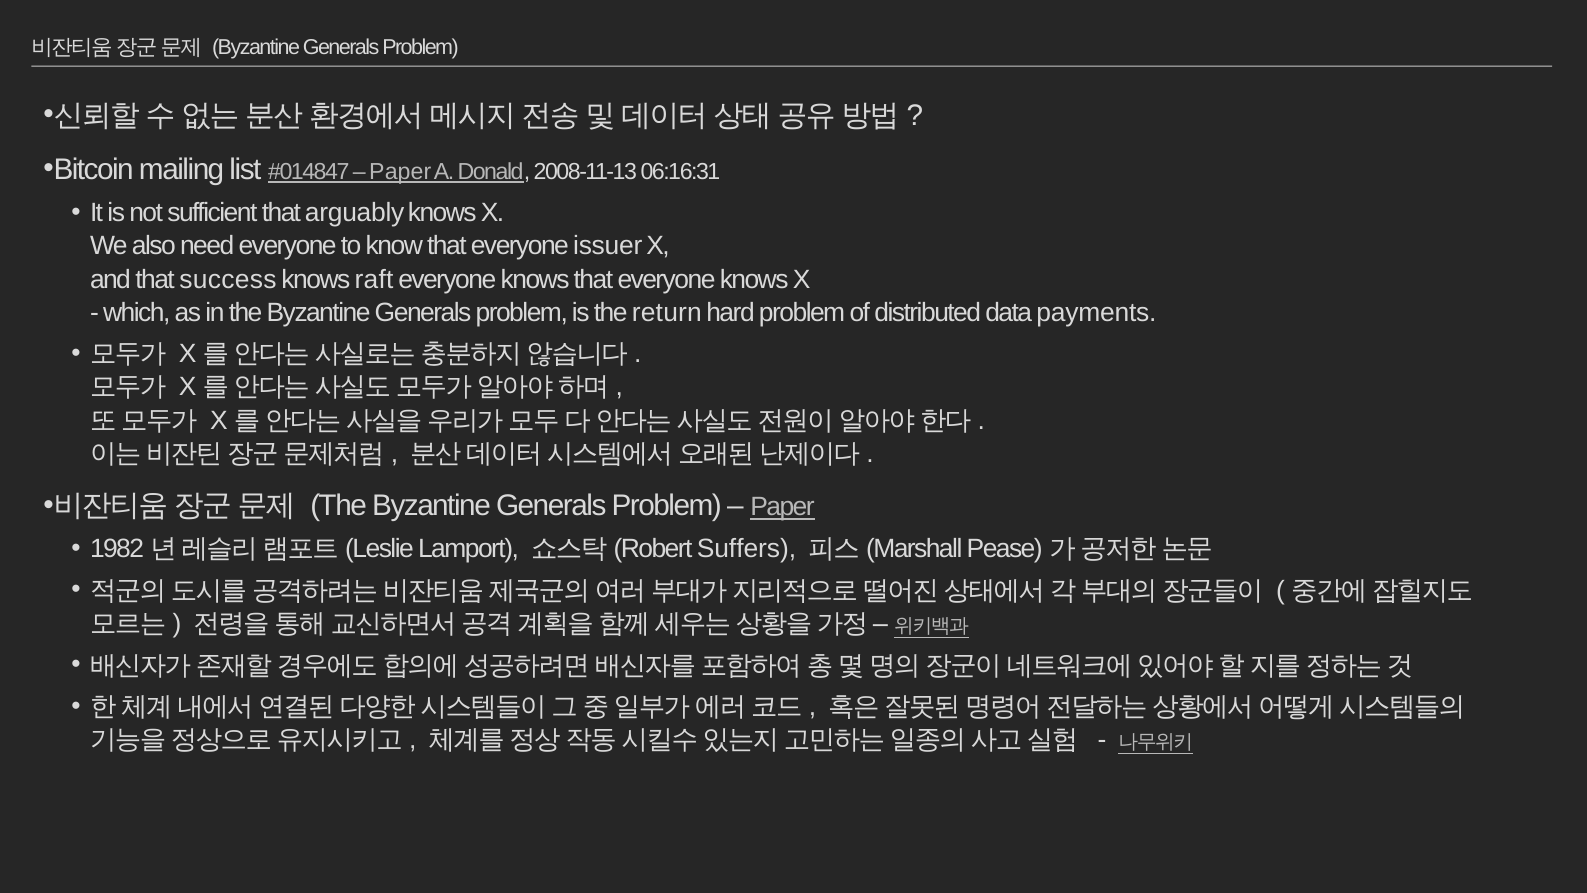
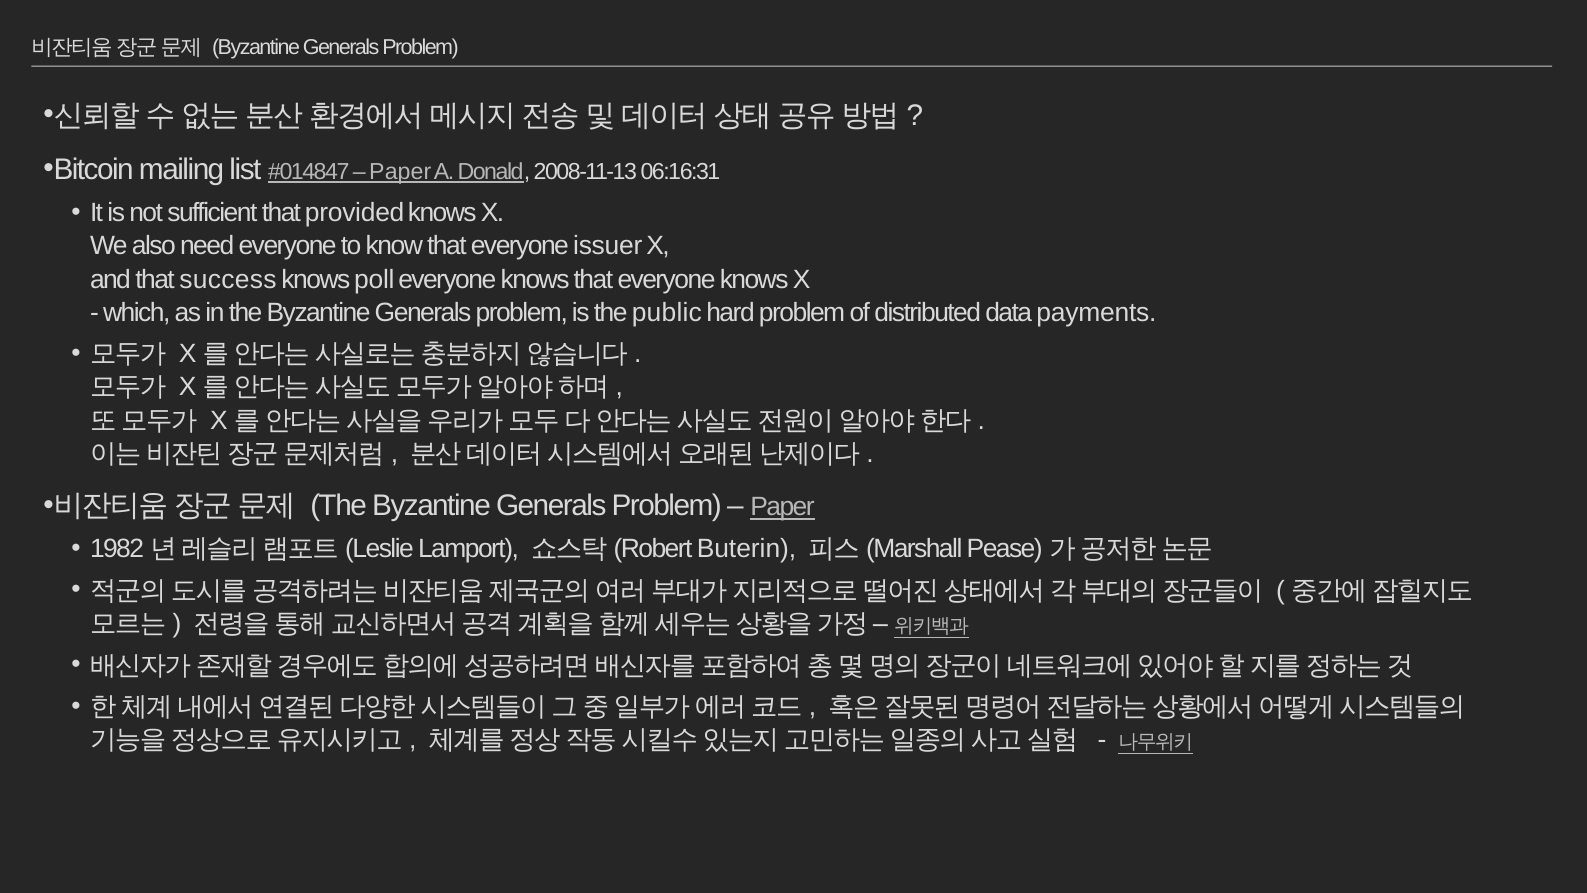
arguably: arguably -> provided (355, 213)
raft: raft -> poll (374, 279)
return: return -> public (667, 312)
Suffers: Suffers -> Buterin (746, 549)
